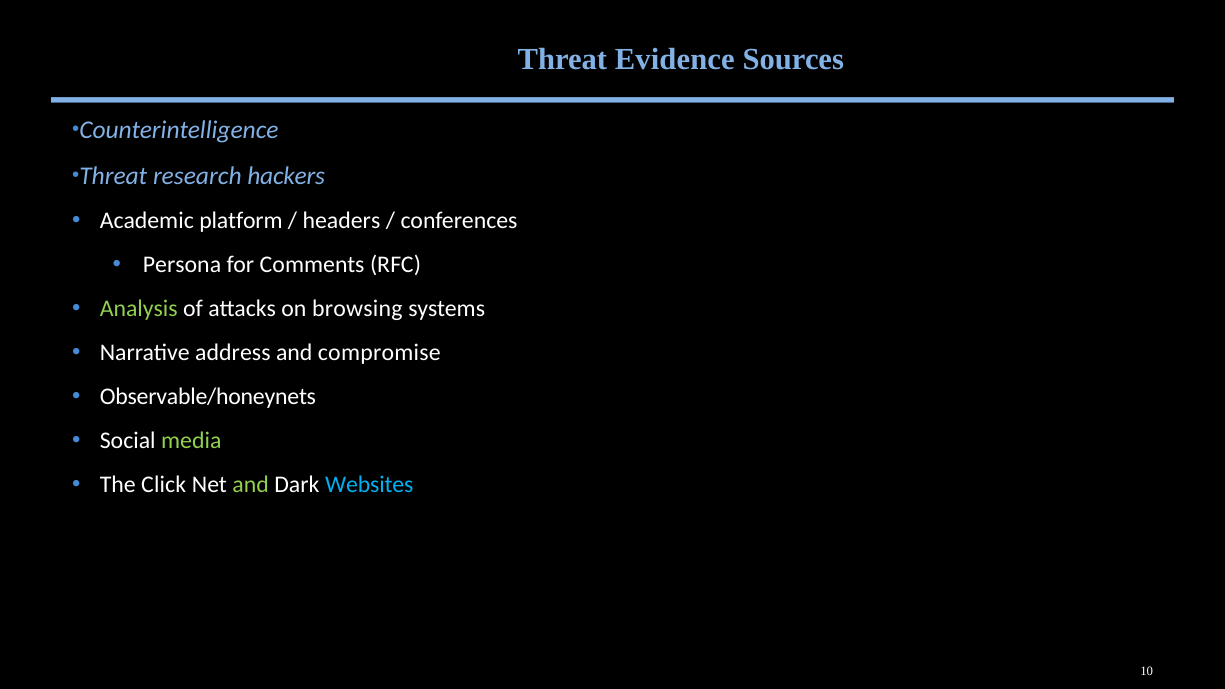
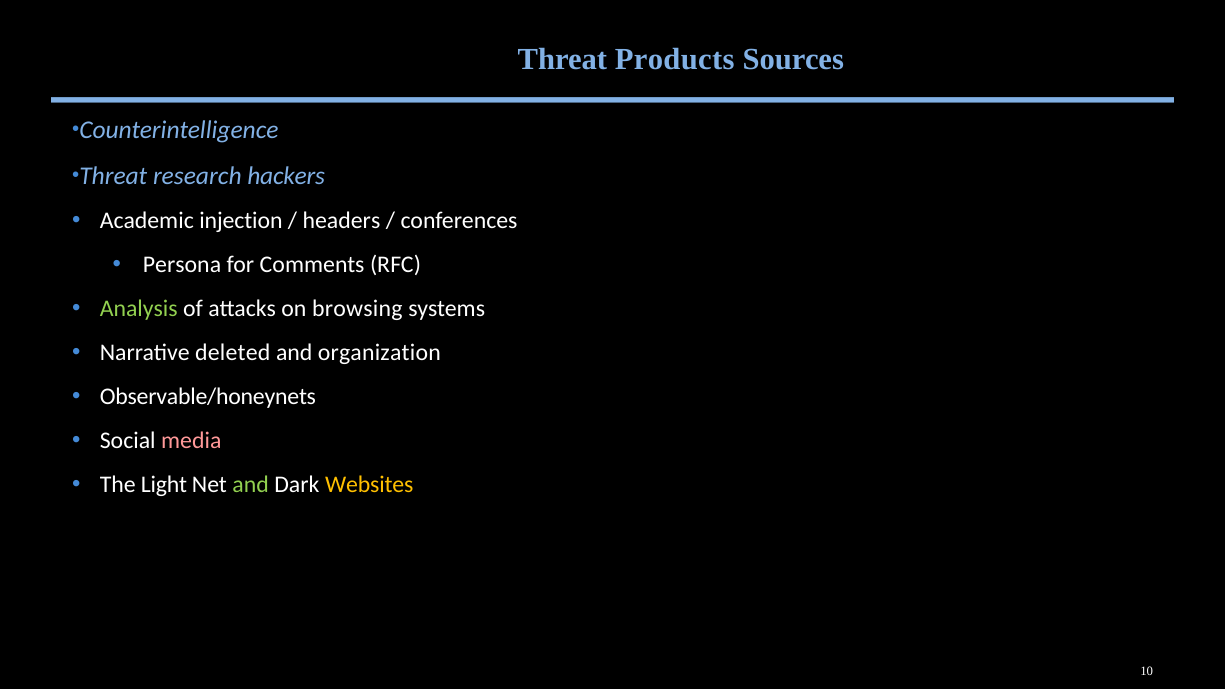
Evidence: Evidence -> Products (675, 60)
platform: platform -> injection (241, 221)
address: address -> deleted (233, 353)
compromise: compromise -> organization (379, 353)
media colour: light green -> pink (191, 441)
Click: Click -> Light (164, 485)
Websites colour: light blue -> yellow (369, 485)
